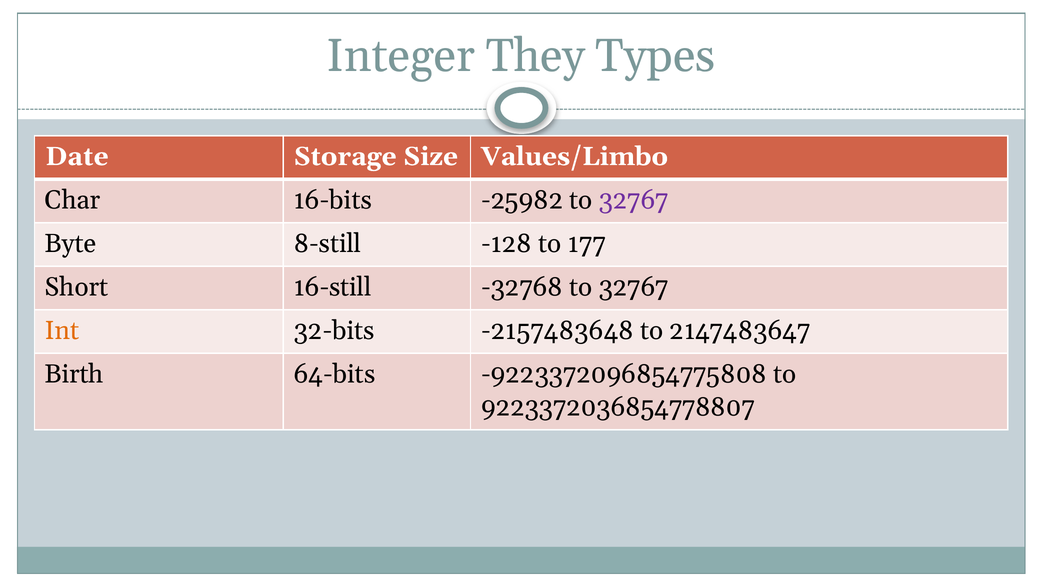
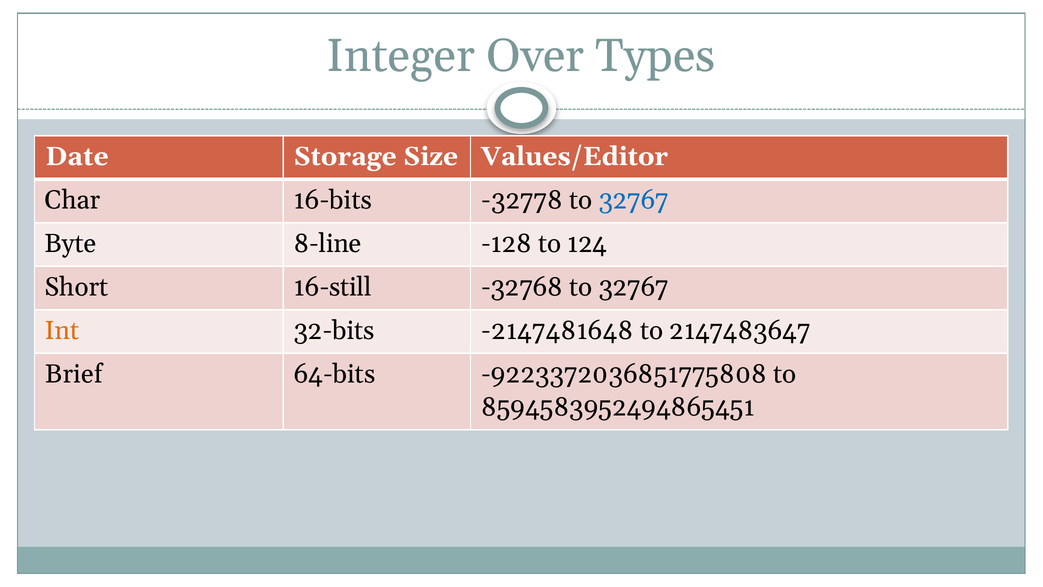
They: They -> Over (535, 56)
Values/Limbo: Values/Limbo -> Values/Editor (574, 156)
-25982: -25982 -> -32778 (522, 200)
32767 colour: purple -> blue (633, 200)
8-still: 8-still -> 8-line (328, 243)
177: 177 -> 124 (587, 243)
-2157483648: -2157483648 -> -2147481648 (557, 330)
Birth: Birth -> Brief (74, 374)
-9223372096854775808: -9223372096854775808 -> -9223372036851775808 (624, 374)
9223372036854778807: 9223372036854778807 -> 8594583952494865451 (618, 407)
